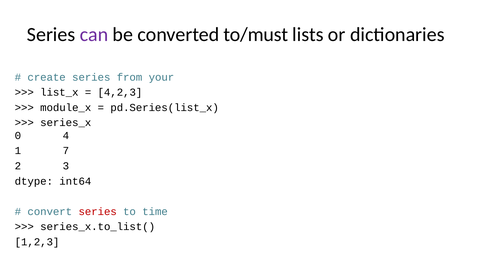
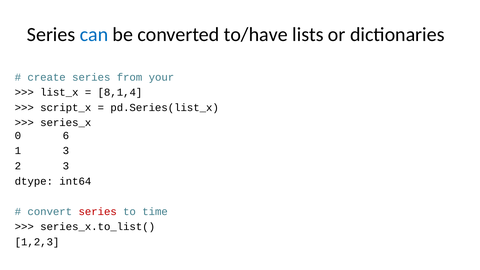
can colour: purple -> blue (94, 35)
to/must: to/must -> to/have (256, 35)
4,2,3: 4,2,3 -> 8,1,4 (120, 92)
module_x: module_x -> script_x (66, 108)
4: 4 -> 6 (66, 136)
1 7: 7 -> 3 (66, 151)
